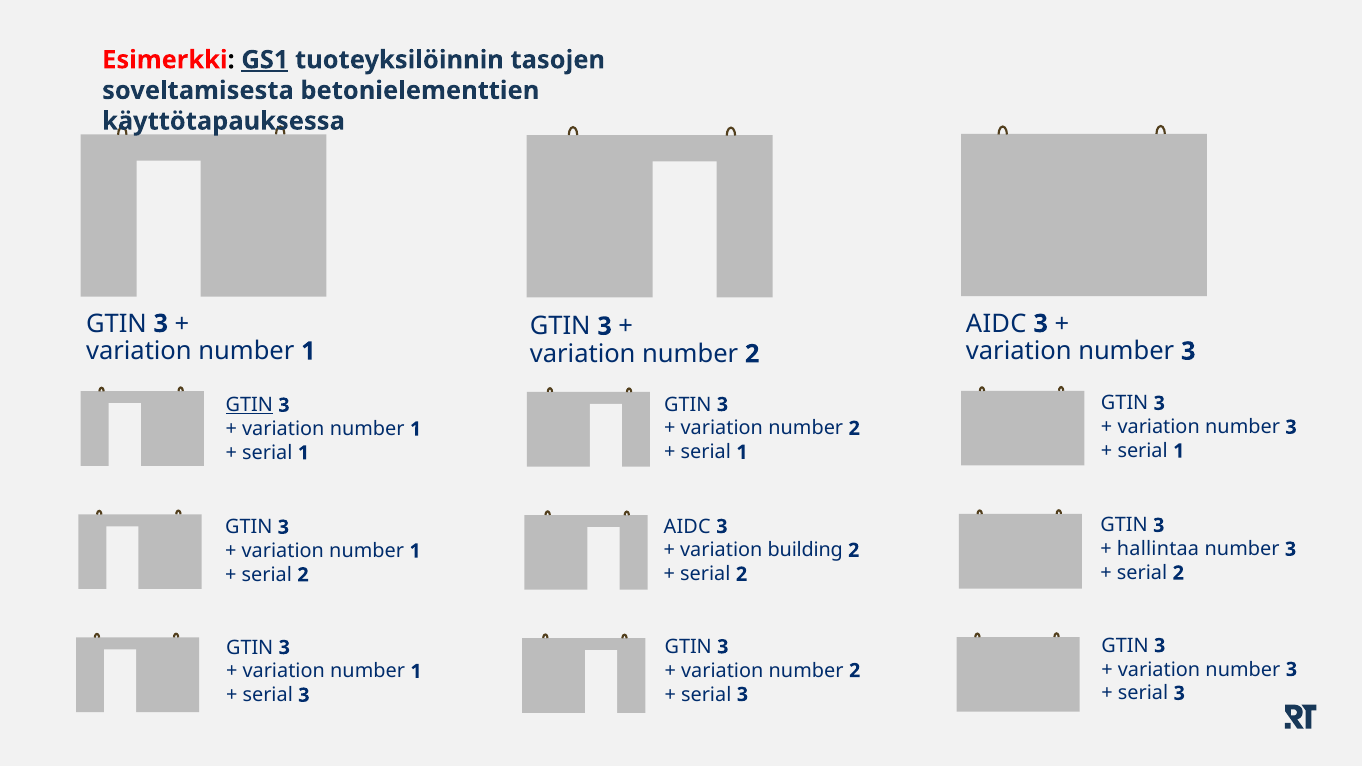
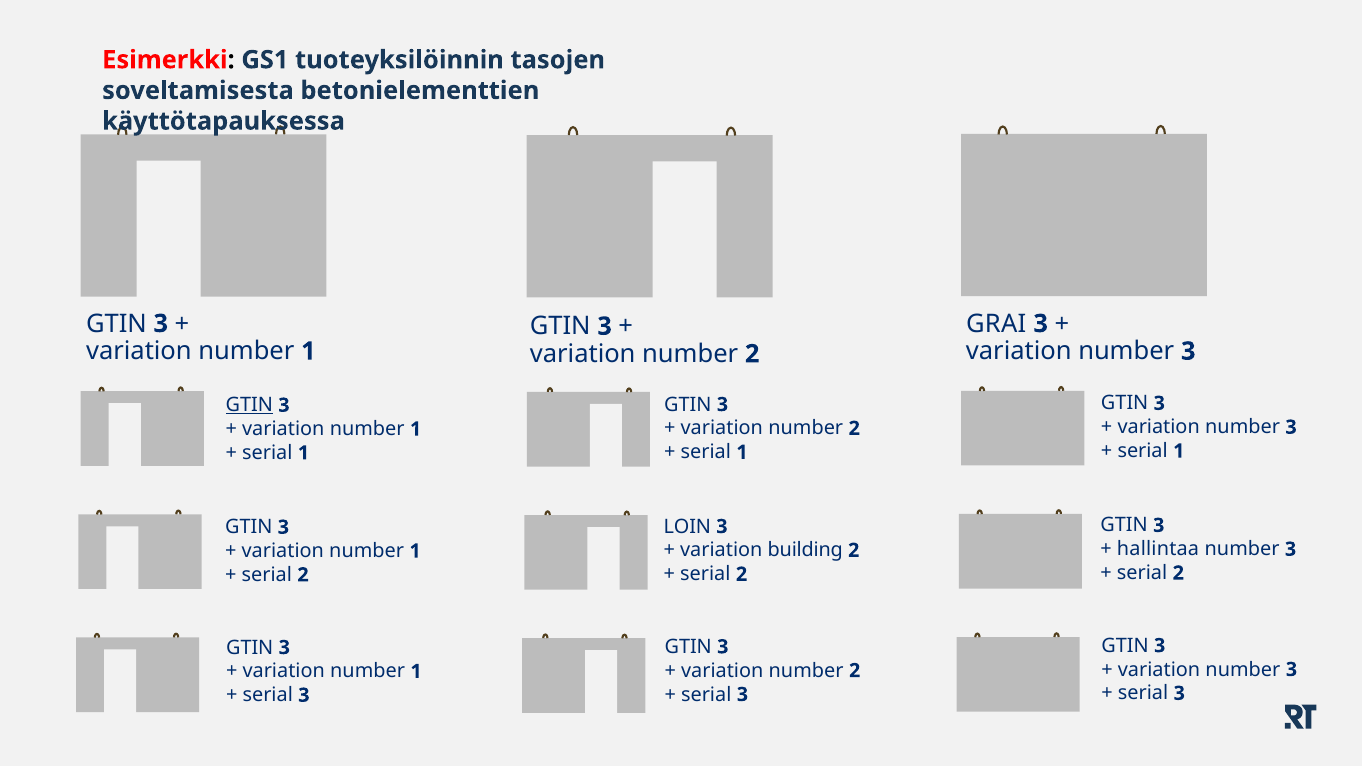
GS1 underline: present -> none (265, 60)
AIDC: AIDC -> GRAI (996, 324)
AIDC: AIDC -> LOIN (687, 527)
